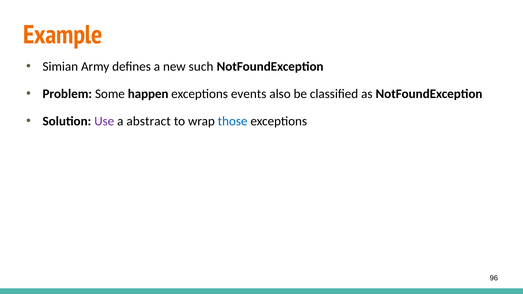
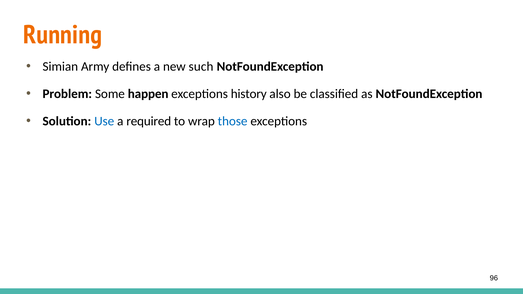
Example: Example -> Running (63, 35)
events: events -> history (249, 94)
Use colour: purple -> blue (104, 121)
abstract: abstract -> required (149, 121)
